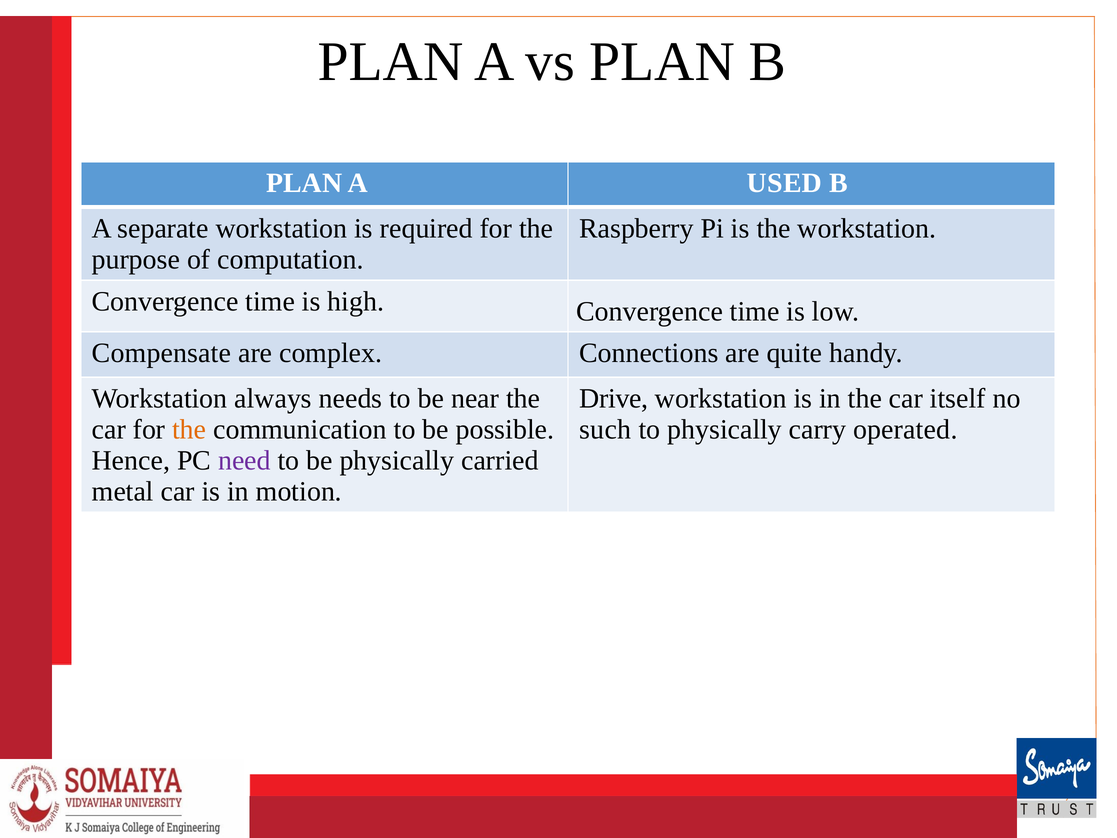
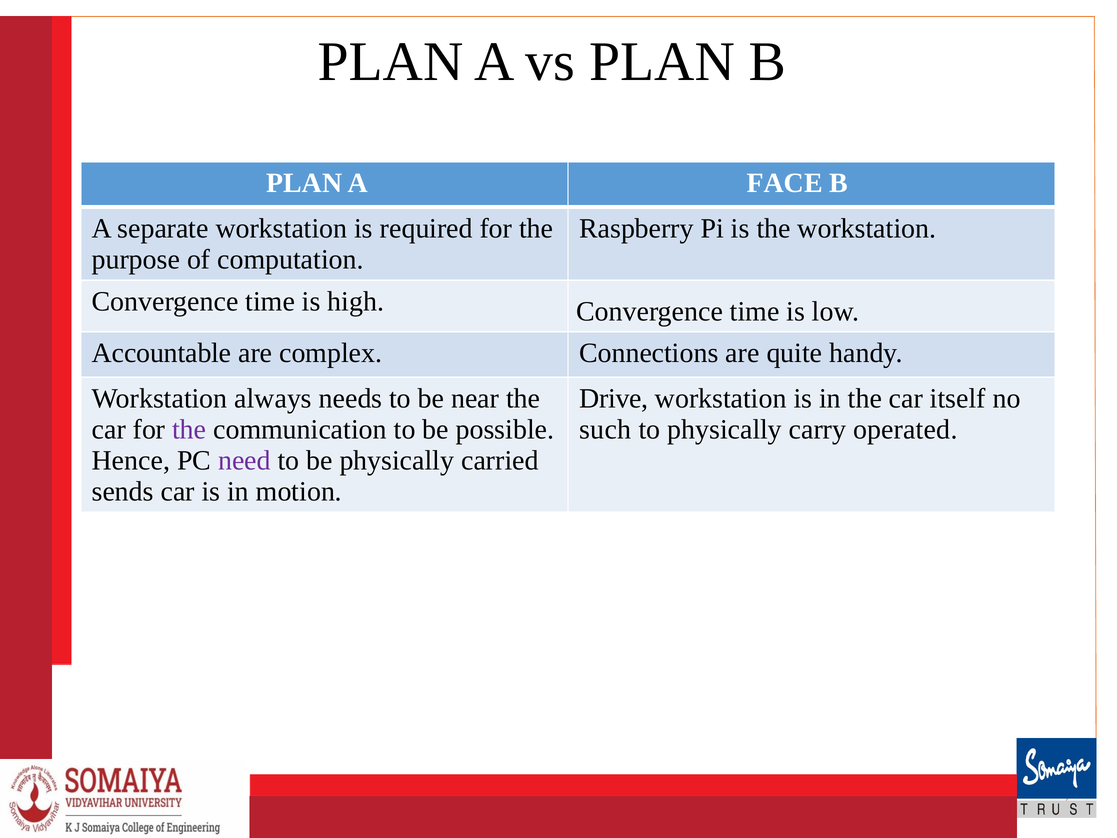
USED: USED -> FACE (785, 183)
Compensate: Compensate -> Accountable (162, 353)
the colour: orange -> purple (189, 429)
metal: metal -> sends (123, 491)
